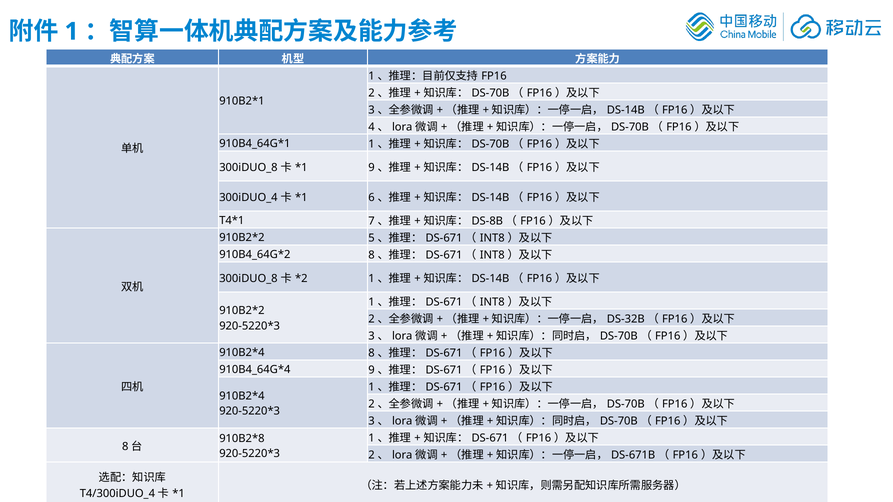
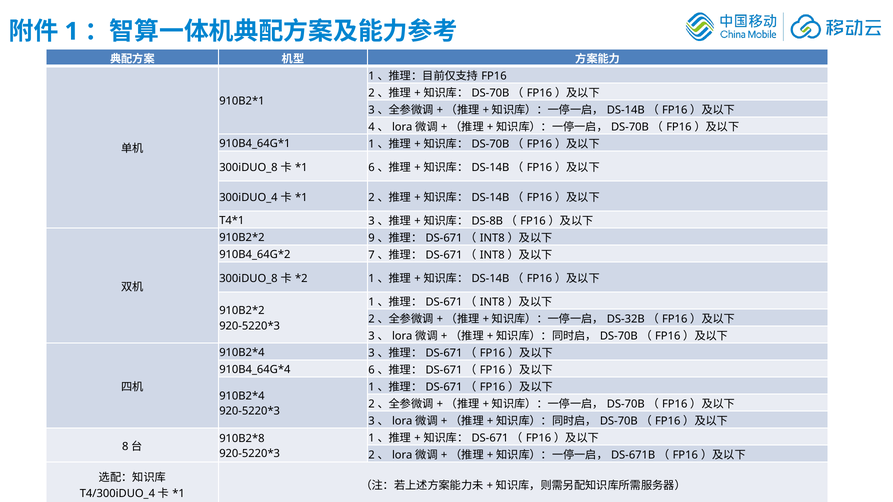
9: 9 -> 6 (372, 168)
6: 6 -> 2 (372, 198)
7: 7 -> 3 (372, 221)
5: 5 -> 9 (372, 238)
8: 8 -> 7 (372, 255)
8: 8 -> 3 (372, 353)
9: 9 -> 6 (372, 370)
